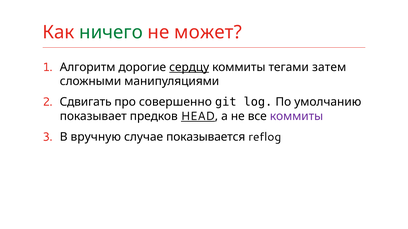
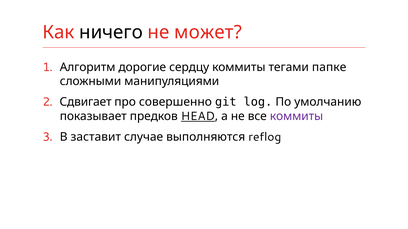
ничего colour: green -> black (111, 33)
сердцу underline: present -> none (189, 67)
затем: затем -> папке (329, 67)
Сдвигать: Сдвигать -> Сдвигает (86, 102)
вручную: вручную -> заставит (96, 137)
показывается: показывается -> выполняются (206, 137)
